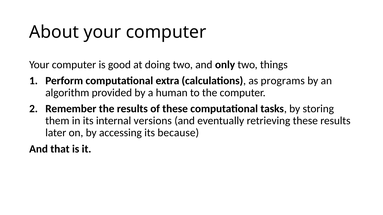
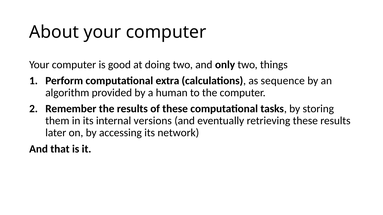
programs: programs -> sequence (283, 81)
because: because -> network (178, 133)
